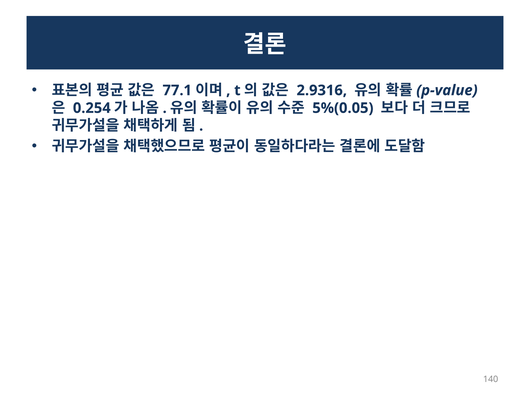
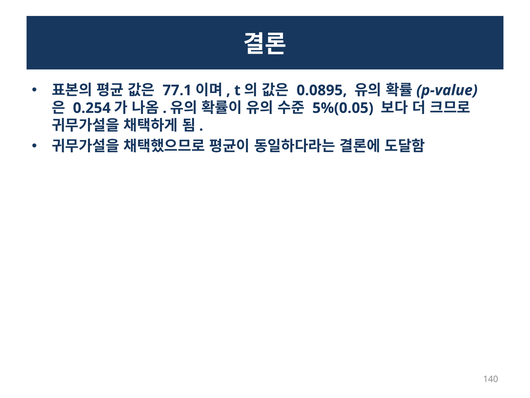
2.9316: 2.9316 -> 0.0895 (322, 90)
